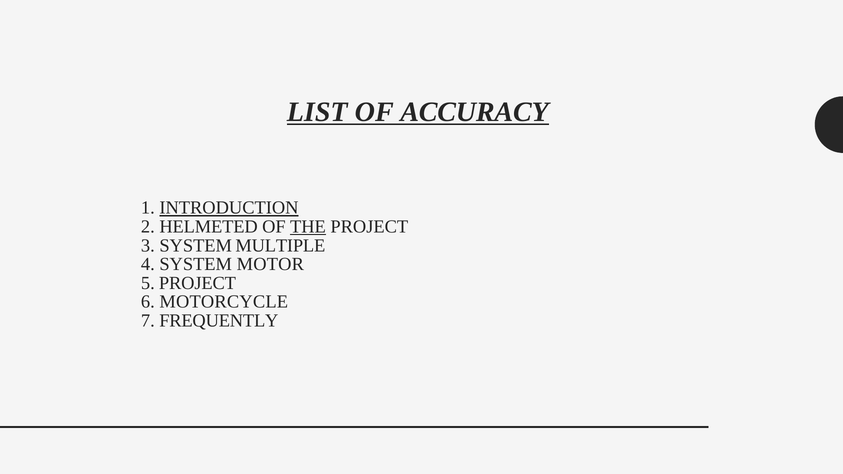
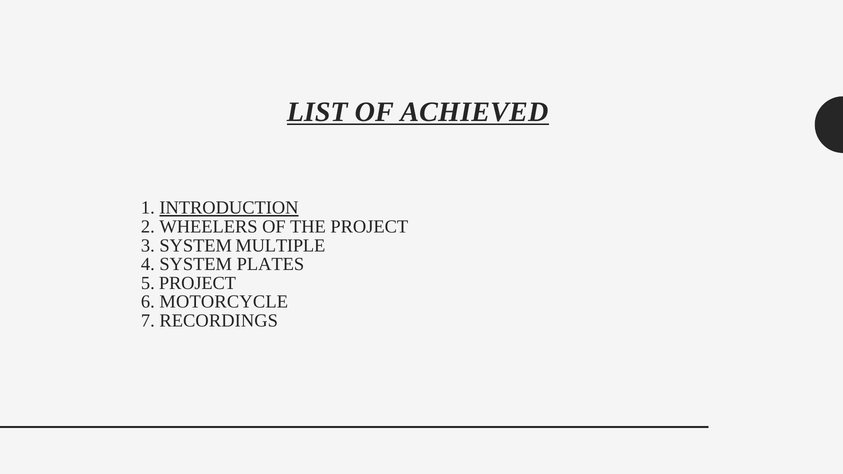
ACCURACY: ACCURACY -> ACHIEVED (474, 112)
HELMETED: HELMETED -> WHEELERS (209, 227)
THE underline: present -> none (308, 227)
MOTOR: MOTOR -> PLATES (270, 264)
FREQUENTLY: FREQUENTLY -> RECORDINGS (219, 321)
